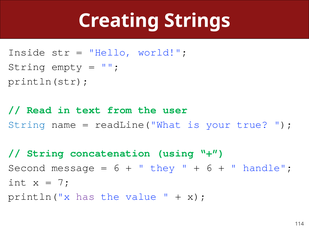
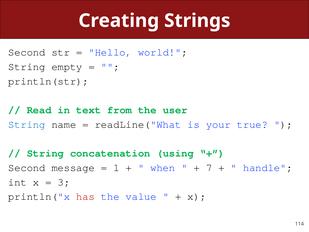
Inside: Inside -> Second (27, 52)
6: 6 -> 1 (116, 168)
they: they -> when (163, 168)
6: 6 -> 7 (209, 168)
7: 7 -> 3 (64, 182)
has colour: purple -> red (85, 196)
